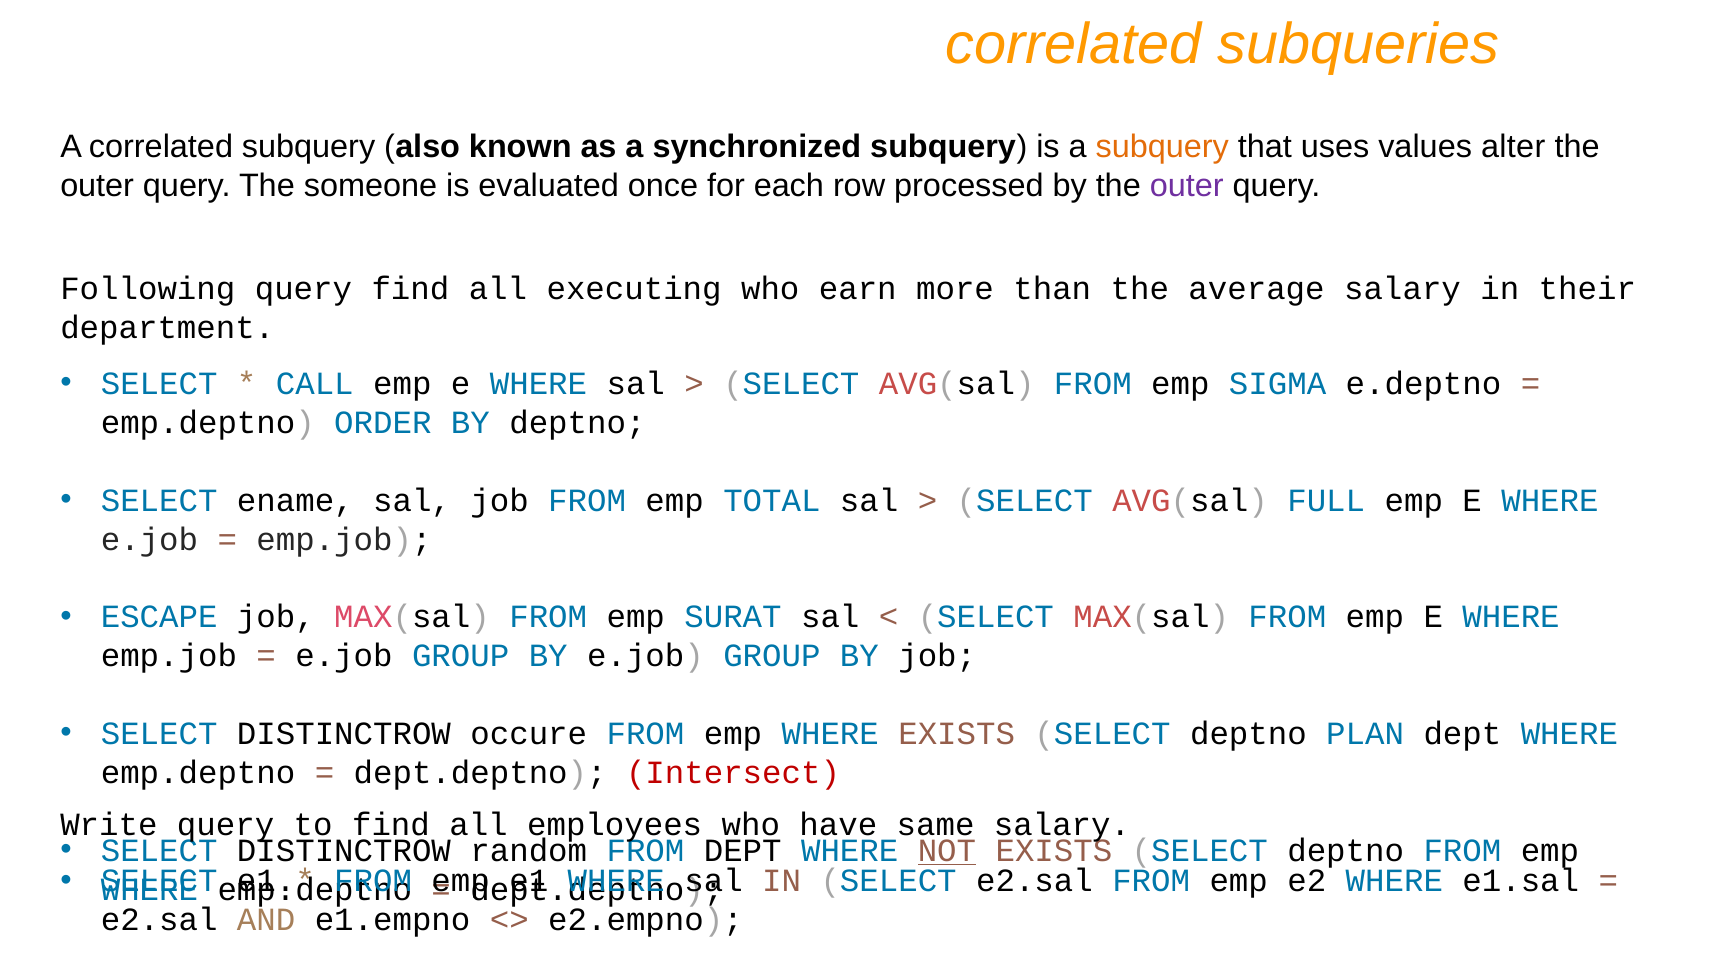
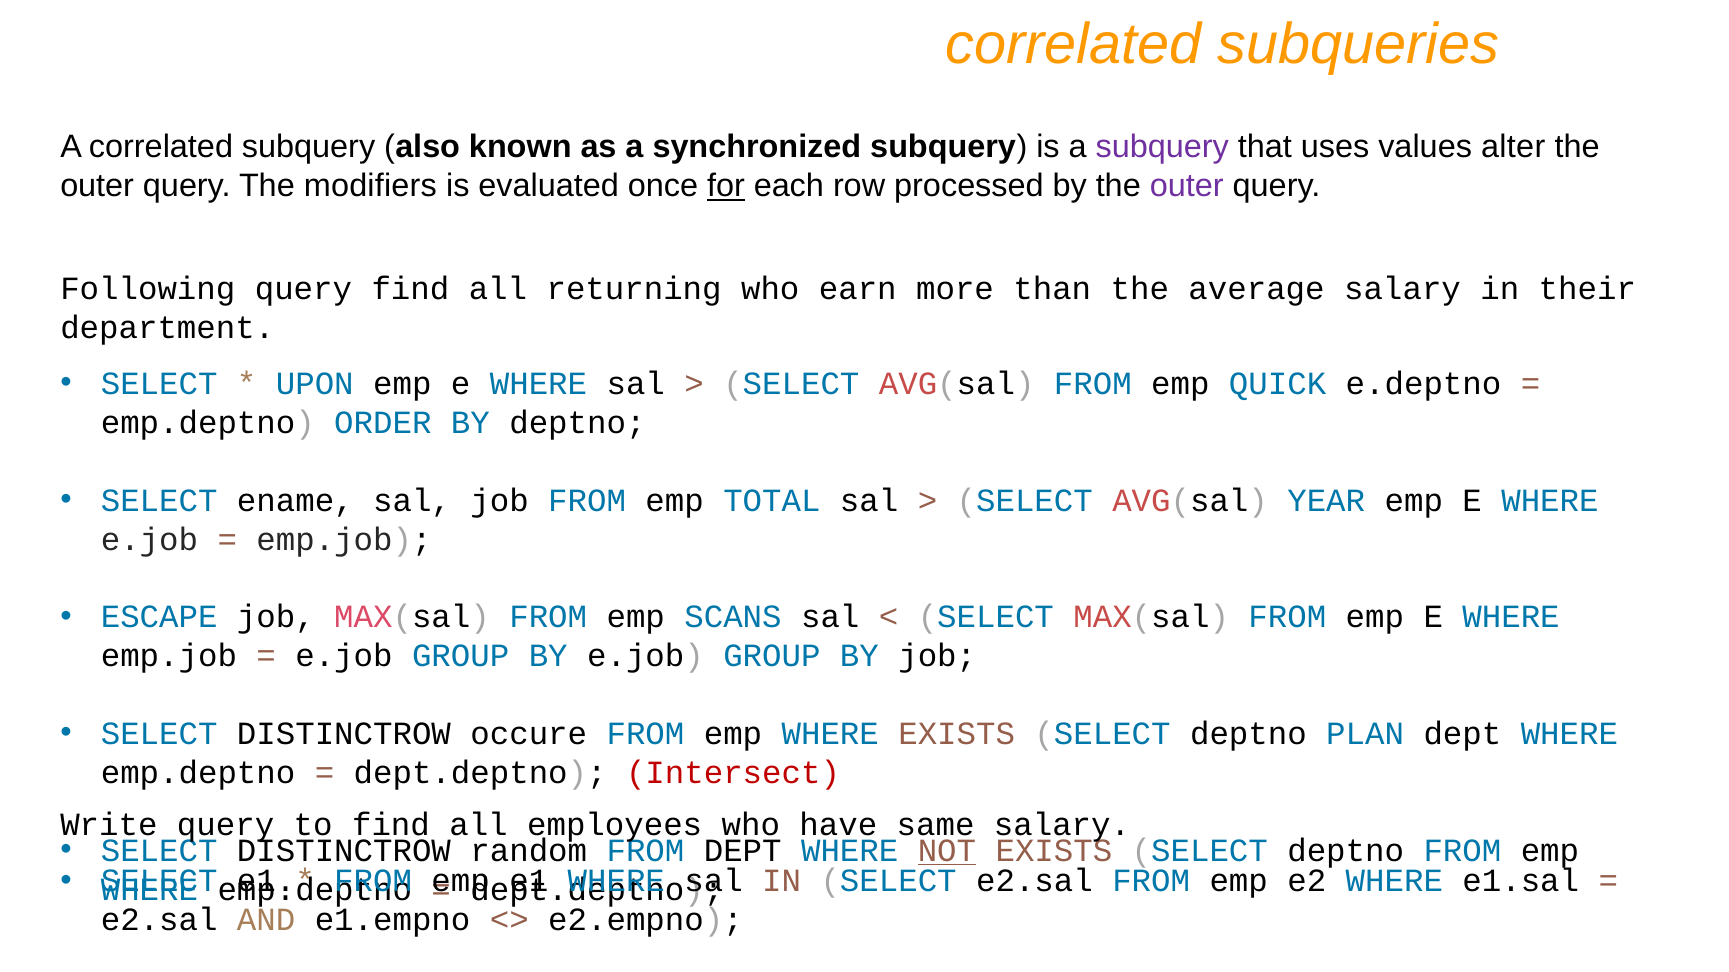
subquery colour: orange -> purple (1162, 147)
someone: someone -> modifiers (370, 186)
for underline: none -> present (726, 186)
executing: executing -> returning (634, 289)
CALL: CALL -> UPON (315, 384)
SIGMA: SIGMA -> QUICK (1278, 384)
FULL: FULL -> YEAR (1326, 501)
SURAT: SURAT -> SCANS (733, 618)
